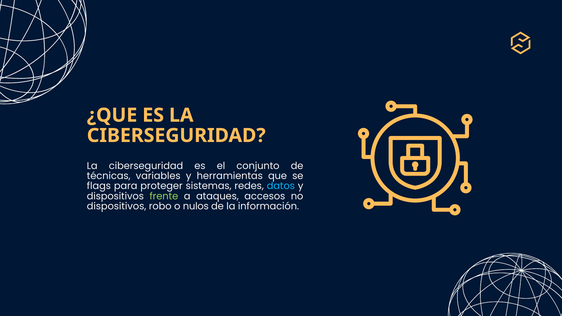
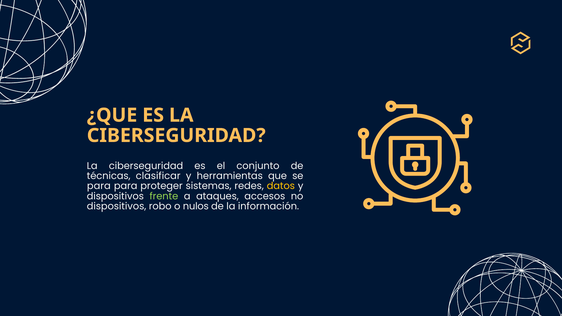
variables: variables -> clasificar (158, 176)
flags: flags -> para (99, 186)
datos colour: light blue -> yellow (281, 186)
